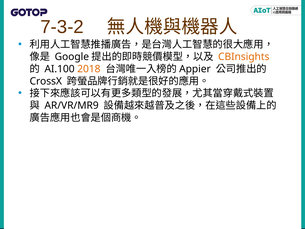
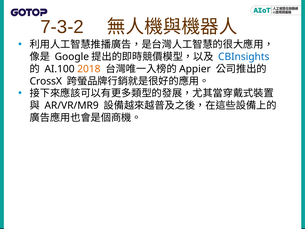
CBInsights colour: orange -> blue (244, 57)
